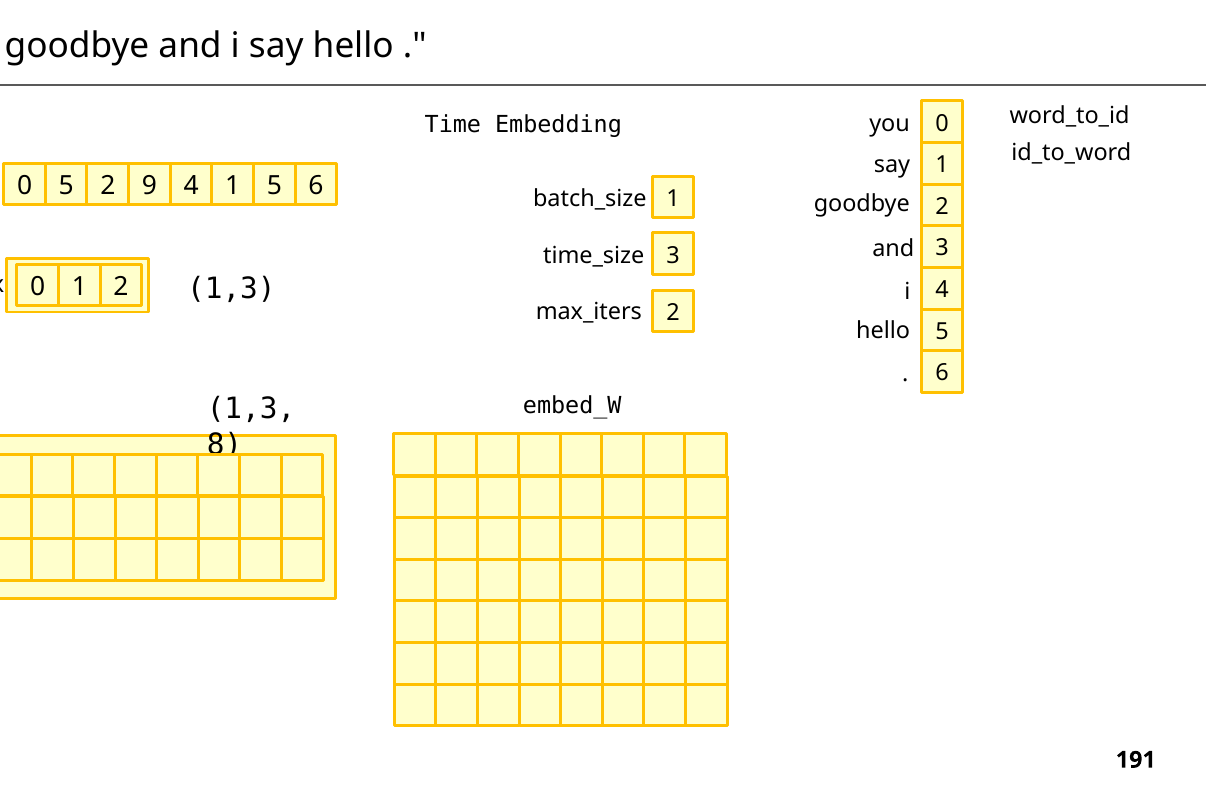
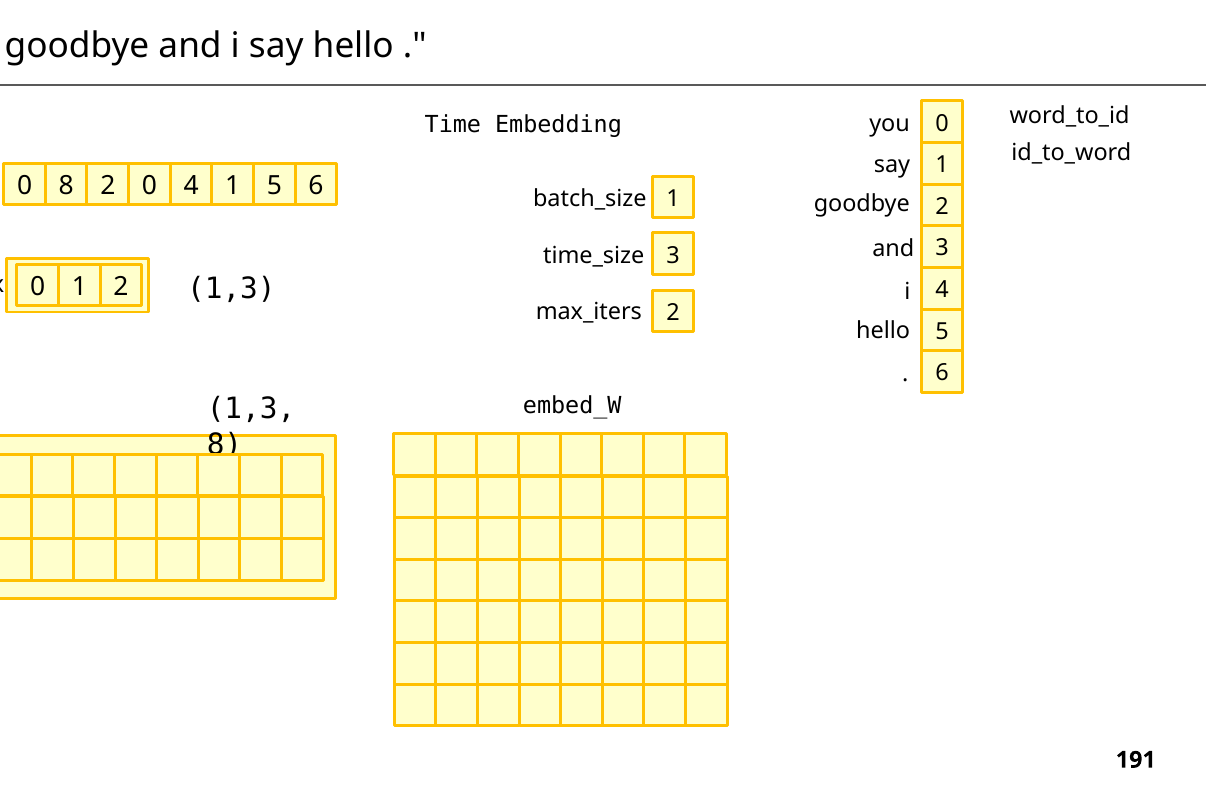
0 5: 5 -> 8 (66, 186)
2 9: 9 -> 0 (149, 186)
